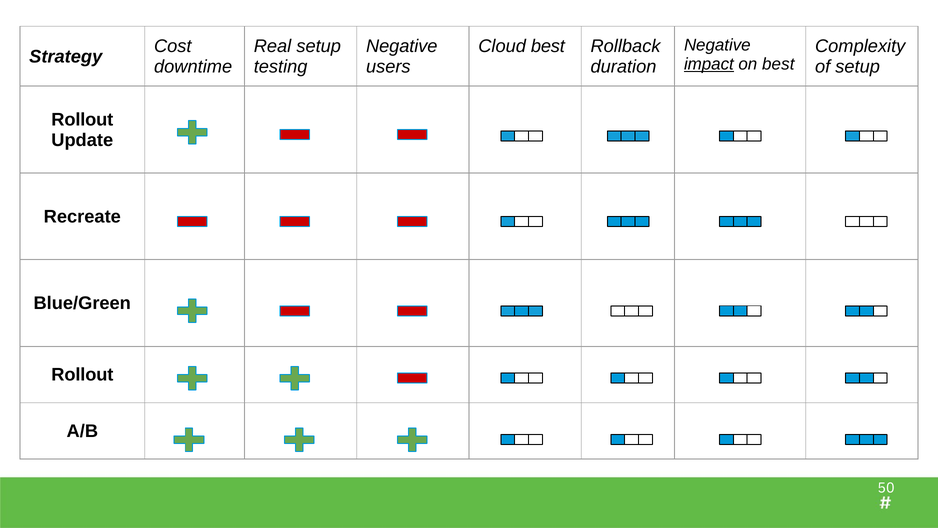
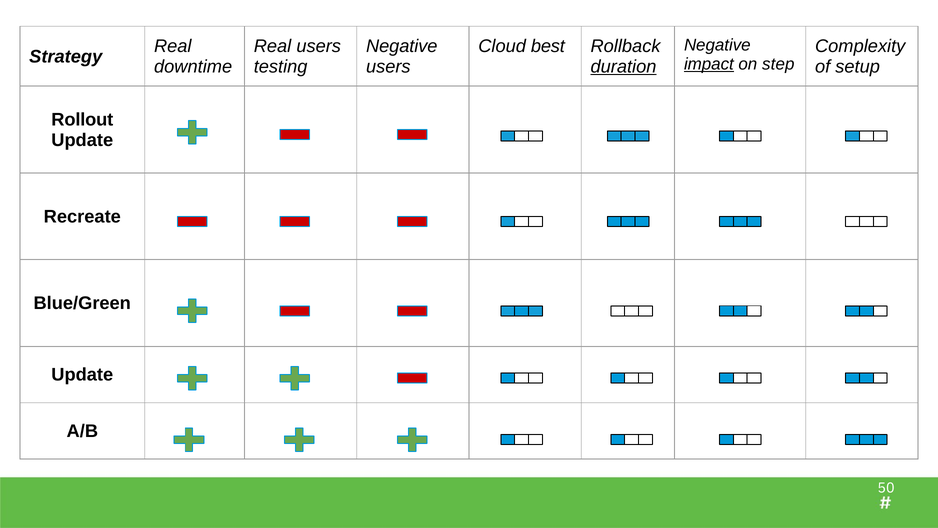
Cost: Cost -> Real (173, 46)
Real setup: setup -> users (319, 46)
on best: best -> step (778, 64)
duration underline: none -> present (624, 67)
Rollout: Rollout -> Update (82, 375)
